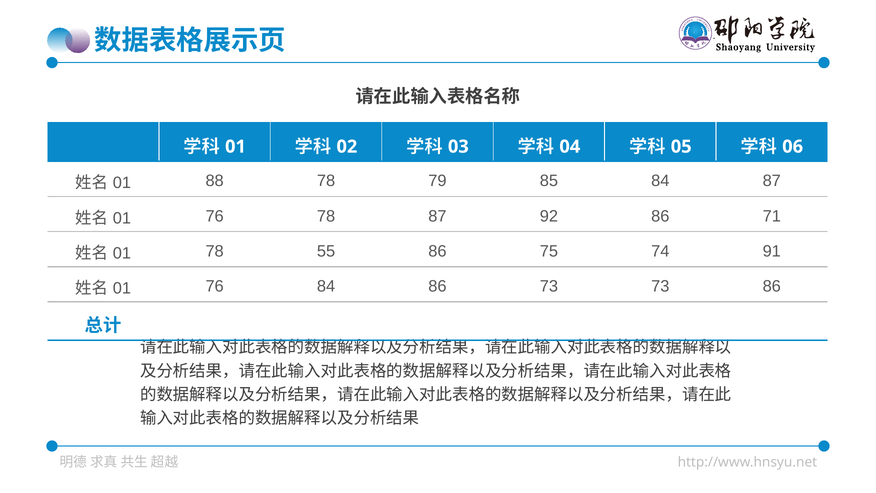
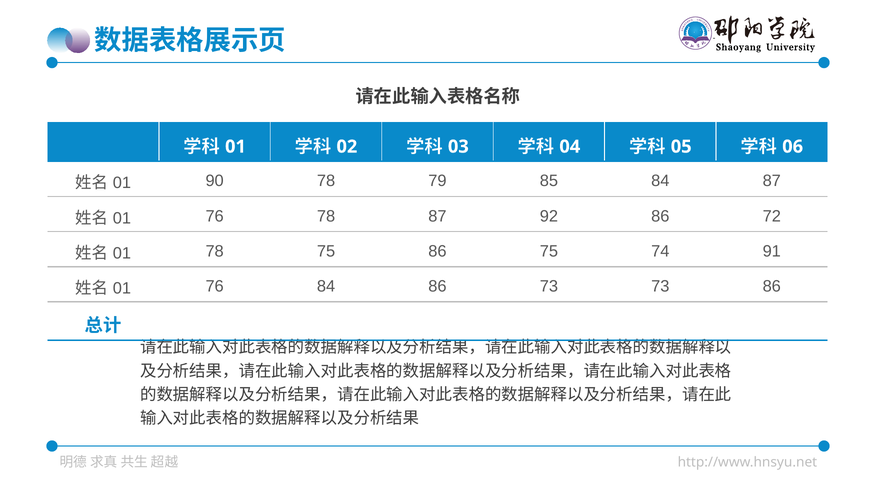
88: 88 -> 90 (215, 181)
71: 71 -> 72 (772, 216)
78 55: 55 -> 75 (326, 251)
